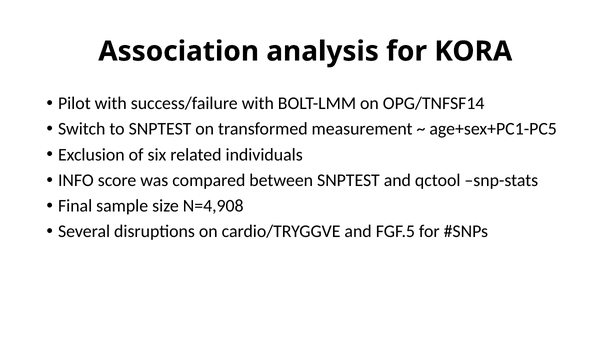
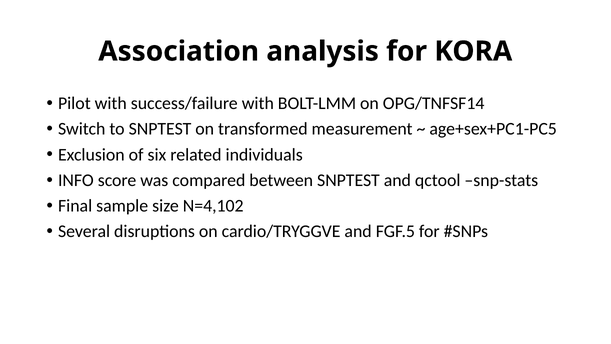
N=4,908: N=4,908 -> N=4,102 (213, 206)
